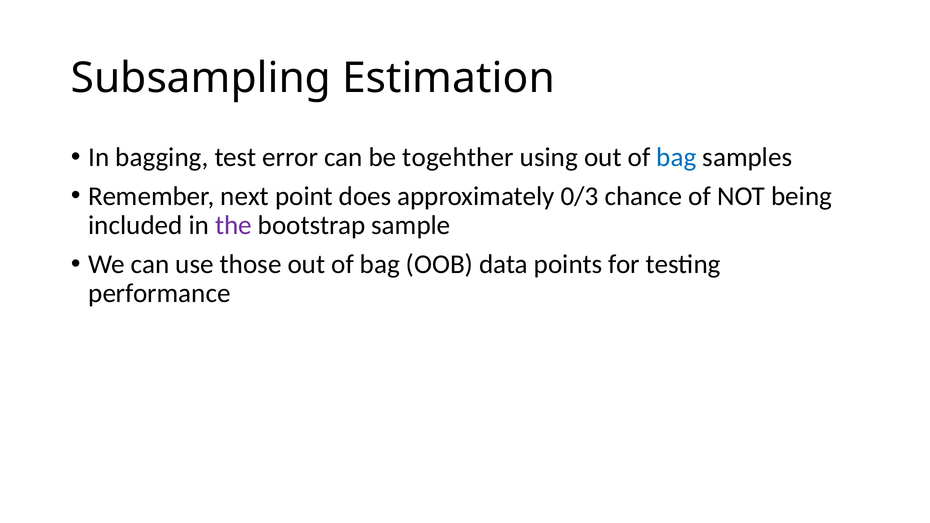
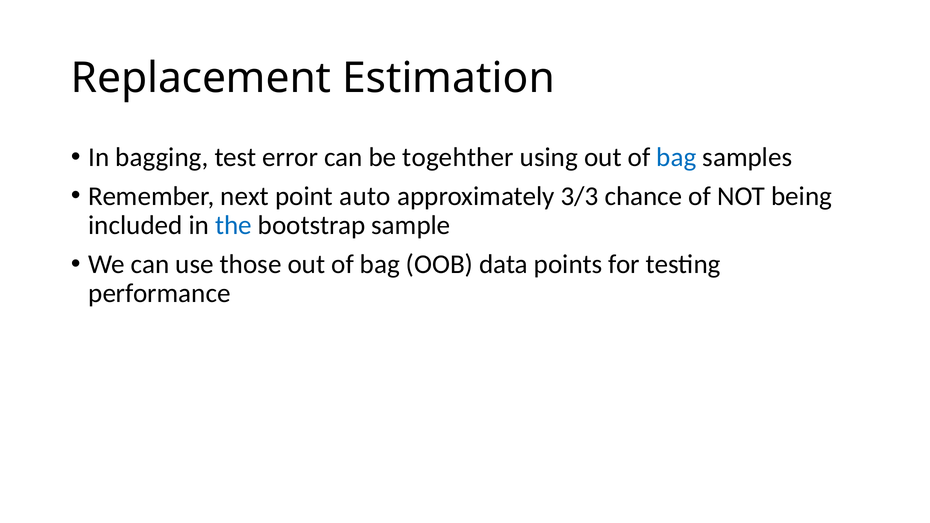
Subsampling: Subsampling -> Replacement (201, 78)
does: does -> auto (365, 196)
0/3: 0/3 -> 3/3 (580, 196)
the colour: purple -> blue (233, 225)
